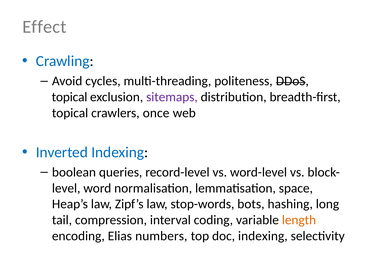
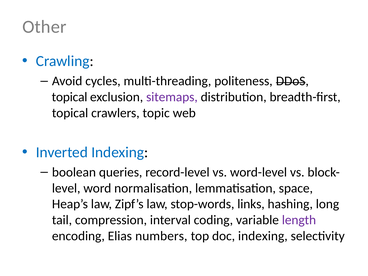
Effect: Effect -> Other (44, 27)
once: once -> topic (156, 113)
bots: bots -> links (251, 204)
length colour: orange -> purple (299, 220)
